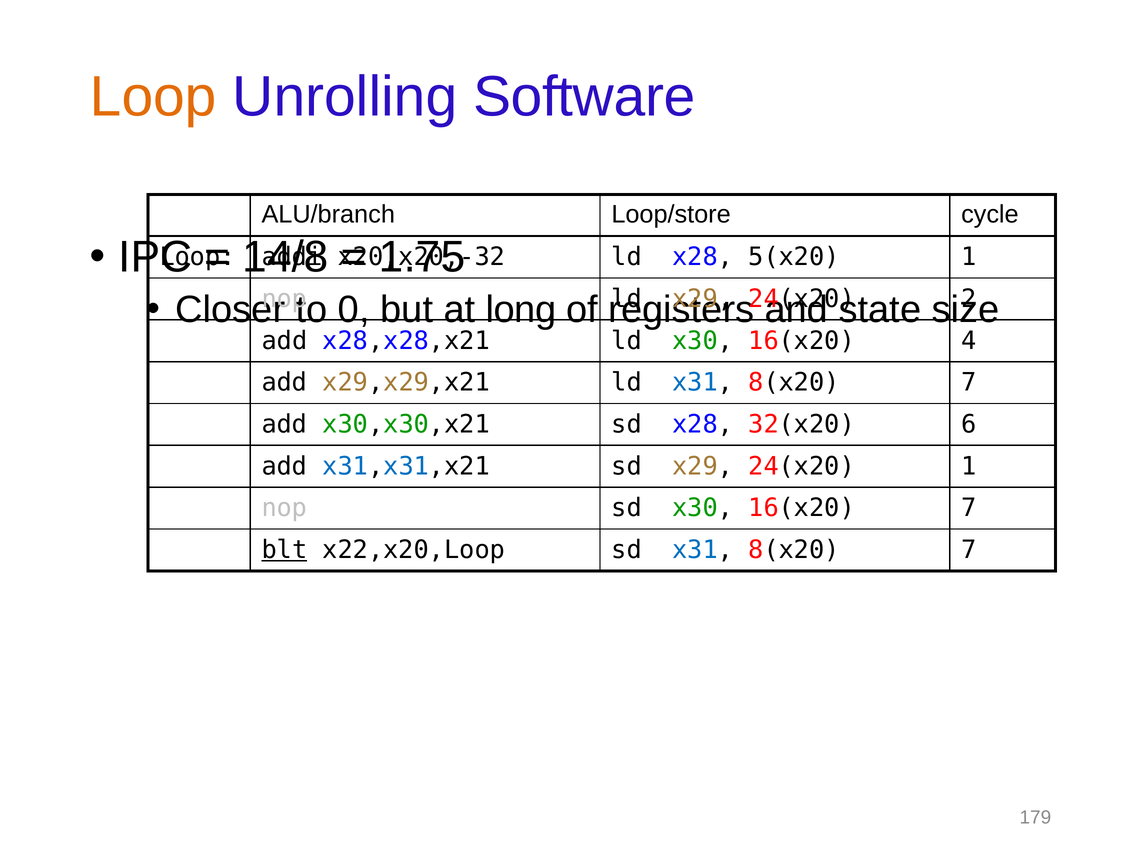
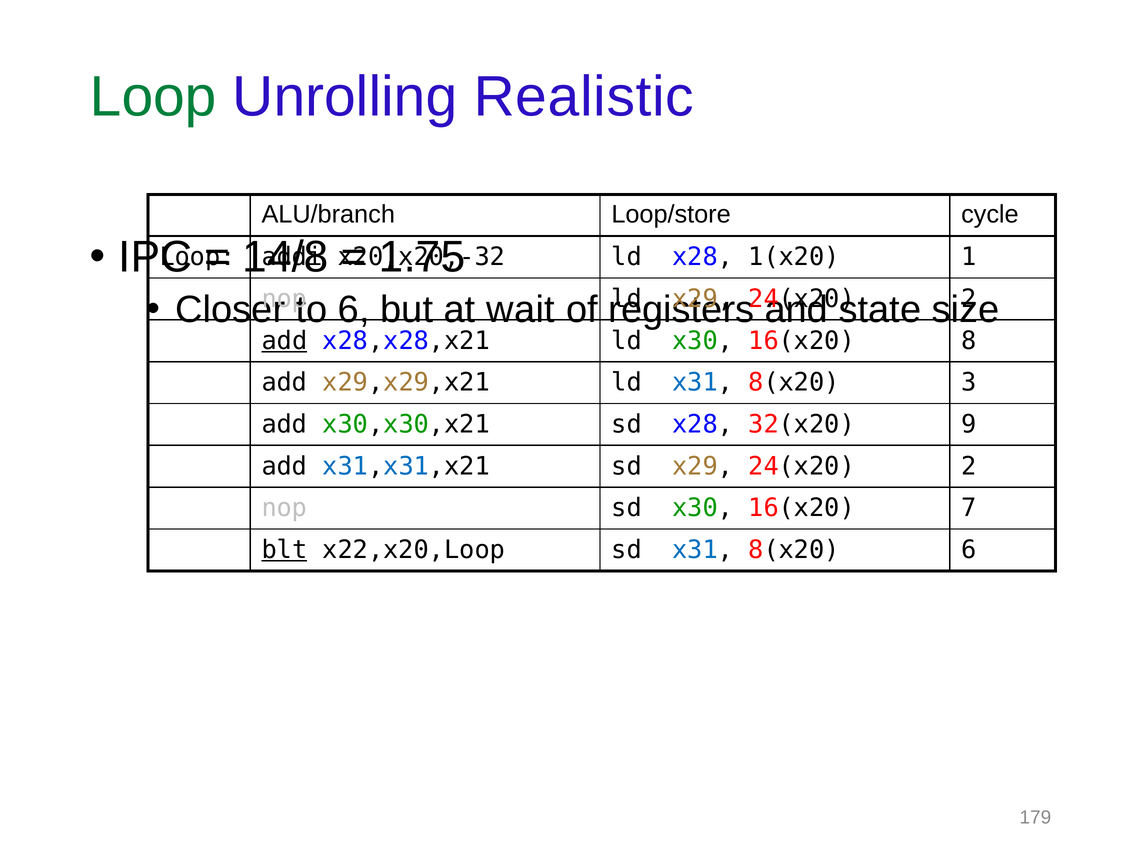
Loop colour: orange -> green (153, 97)
Software: Software -> Realistic (584, 97)
5(x20: 5(x20 -> 1(x20 (794, 257)
to 0: 0 -> 6 (354, 310)
long: long -> wait (521, 310)
add underline: none -> present (284, 341)
4: 4 -> 8 (969, 341)
ld x31 8(x20 7: 7 -> 3 (969, 382)
6: 6 -> 9 (969, 424)
sd x29 24(x20 1: 1 -> 2 (969, 466)
sd x31 8(x20 7: 7 -> 6 (969, 550)
